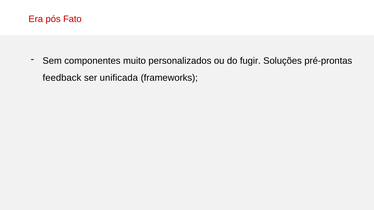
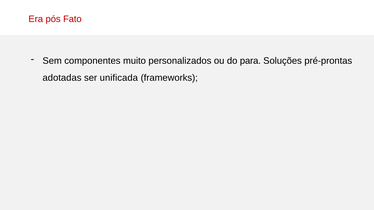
fugir: fugir -> para (250, 61)
feedback: feedback -> adotadas (62, 78)
